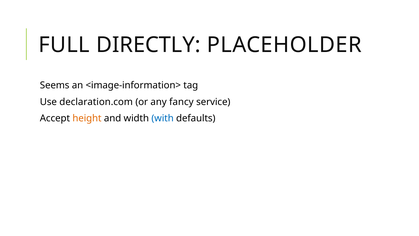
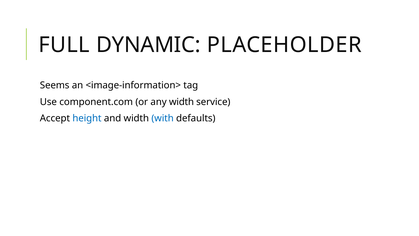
DIRECTLY: DIRECTLY -> DYNAMIC (148, 45)
declaration.com: declaration.com -> component.com (96, 102)
any fancy: fancy -> width (181, 102)
height colour: orange -> blue (87, 118)
